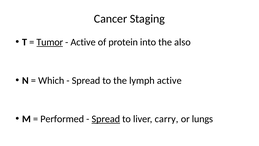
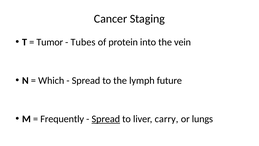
Tumor underline: present -> none (50, 42)
Active: Active -> Tubes (83, 42)
also: also -> vein (182, 42)
lymph active: active -> future (169, 80)
Performed: Performed -> Frequently (62, 119)
